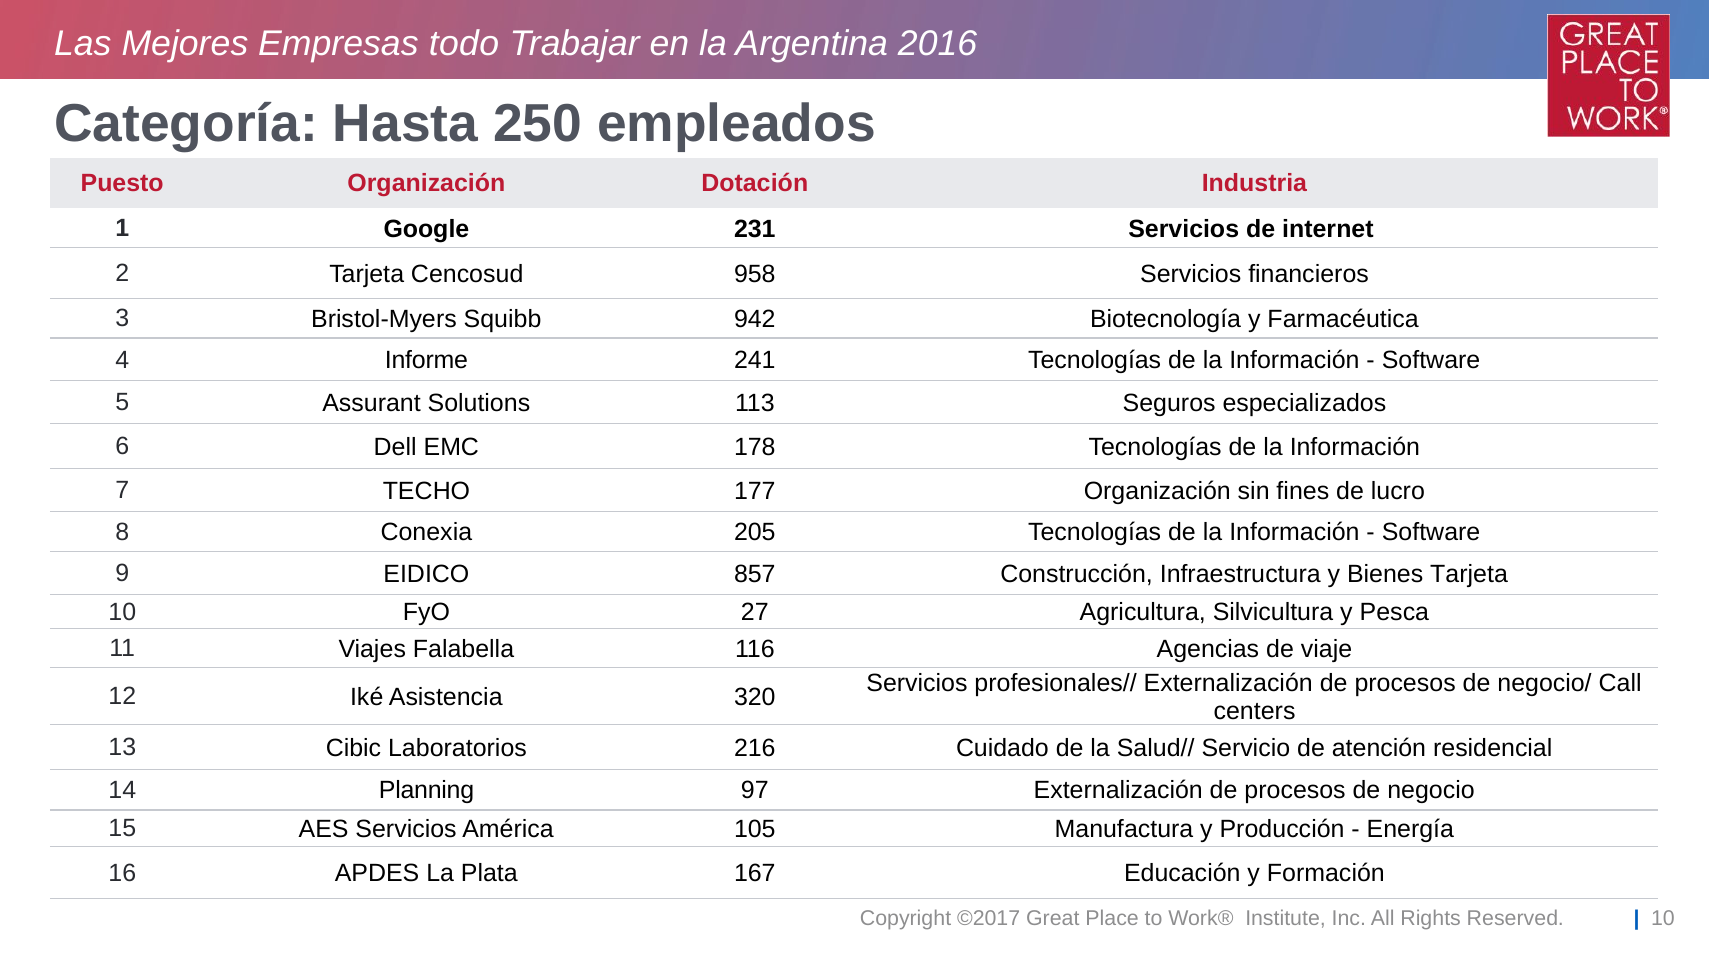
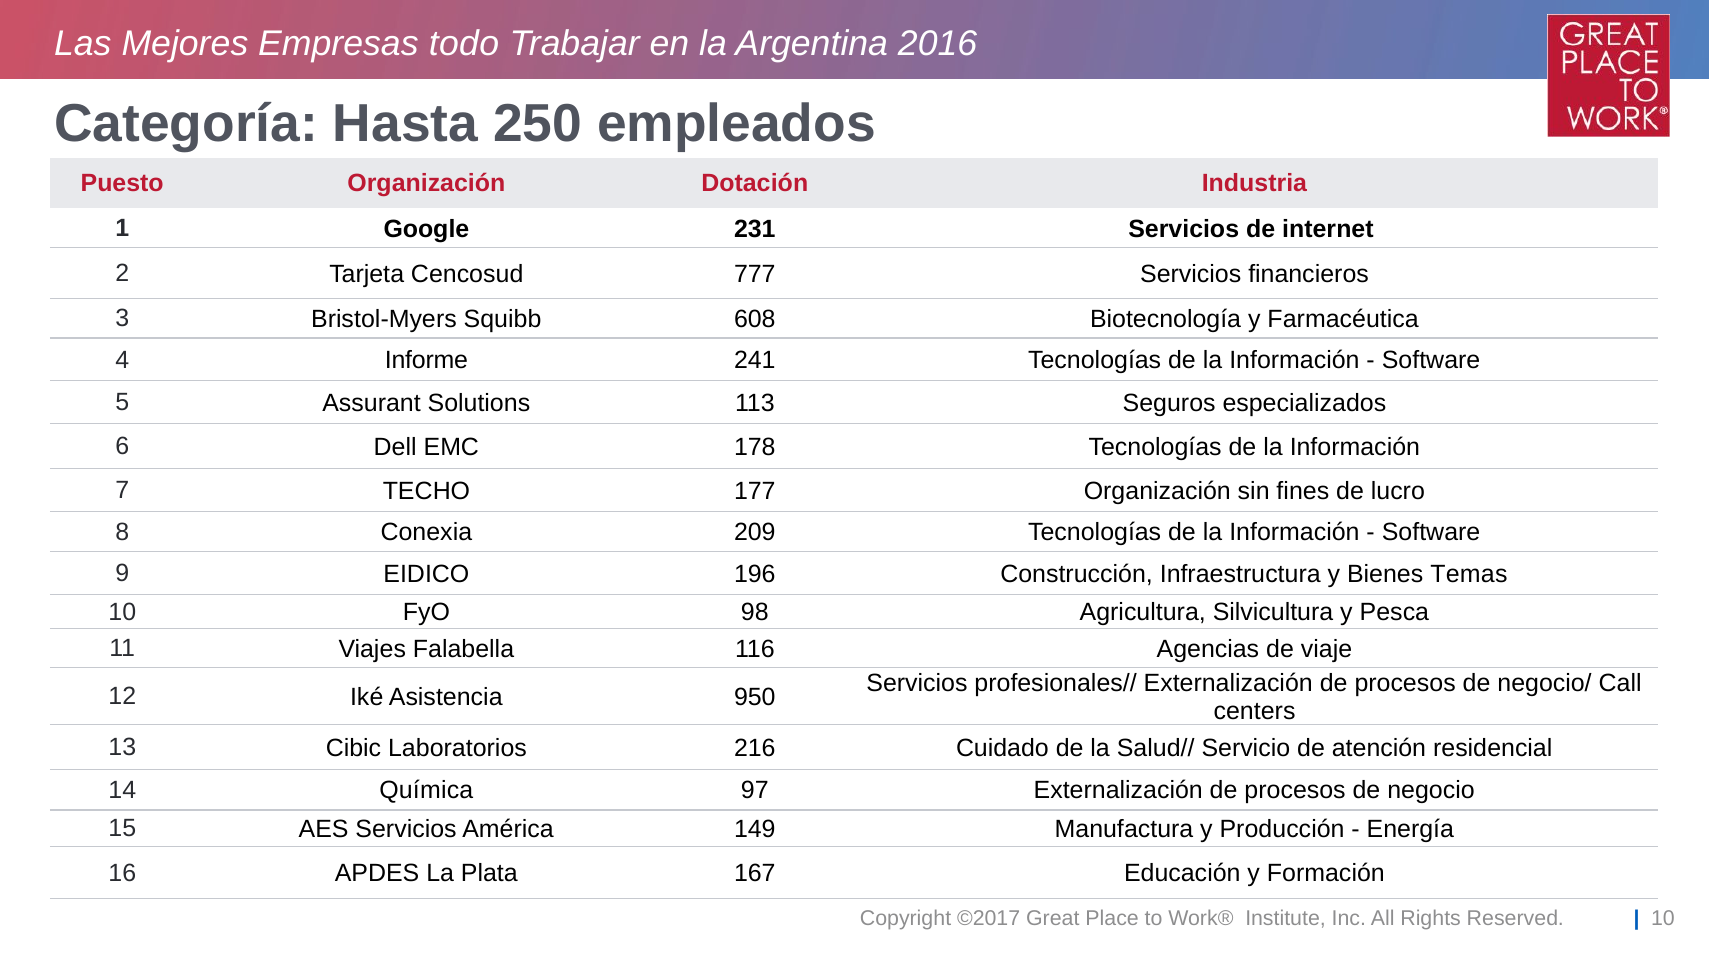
958: 958 -> 777 (755, 274)
942: 942 -> 608 (755, 319)
205: 205 -> 209 (755, 532)
857: 857 -> 196 (755, 574)
Bienes Tarjeta: Tarjeta -> Temas (1469, 574)
27: 27 -> 98 (755, 612)
320: 320 -> 950 (755, 696)
Planning: Planning -> Química (426, 790)
105: 105 -> 149 (755, 829)
